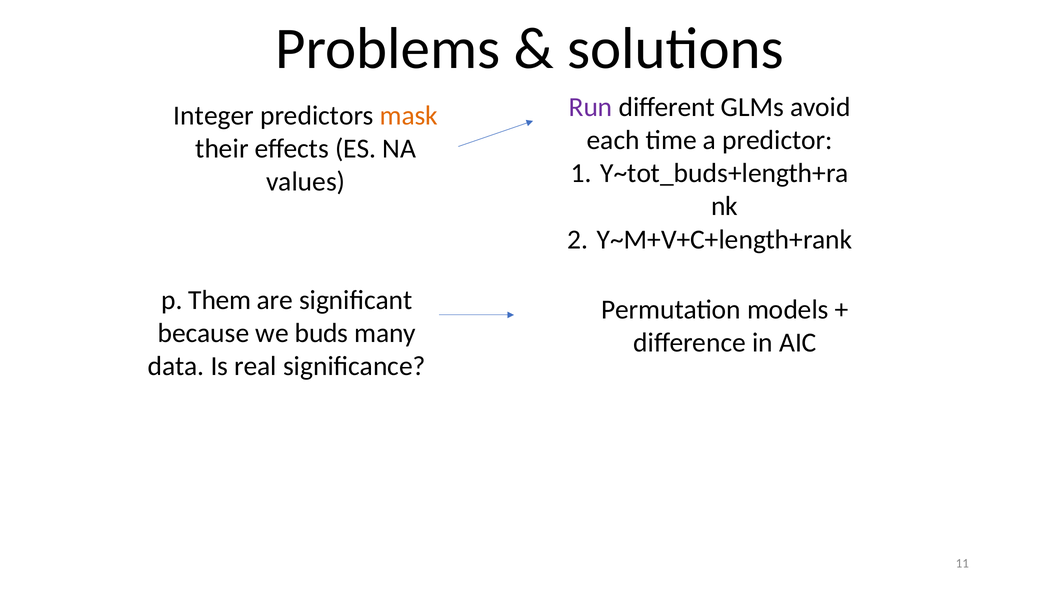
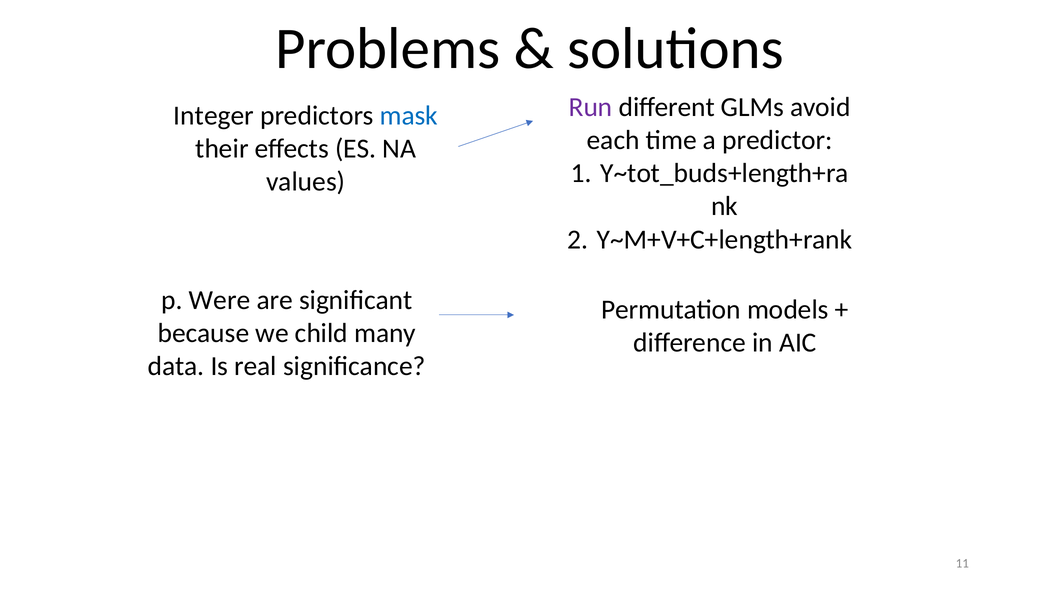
mask colour: orange -> blue (409, 115)
Them: Them -> Were (220, 300)
buds: buds -> child (321, 333)
